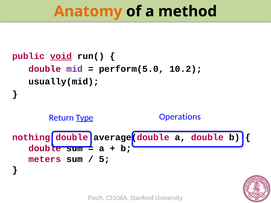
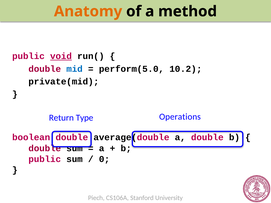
mid colour: purple -> blue (75, 69)
usually(mid: usually(mid -> private(mid (64, 82)
Type underline: present -> none (85, 118)
nothing: nothing -> boolean (31, 138)
meters: meters -> public (45, 159)
5: 5 -> 0 (104, 159)
